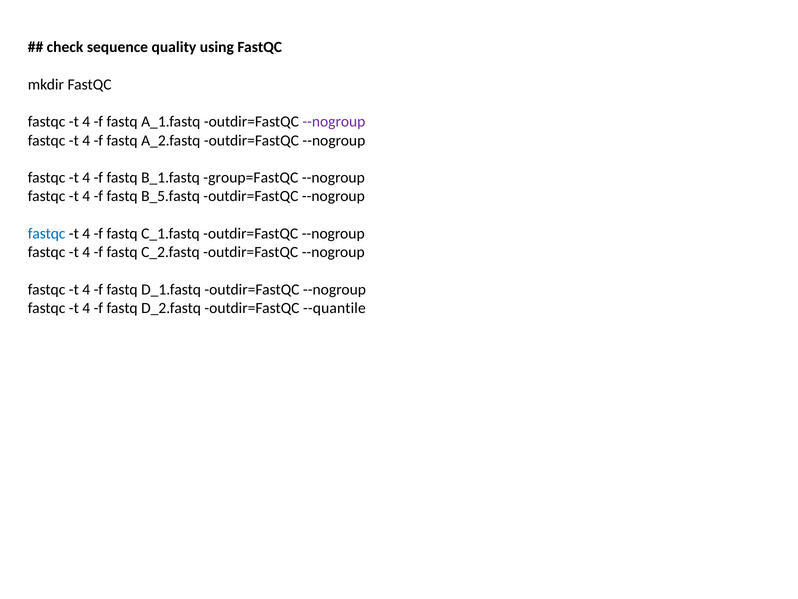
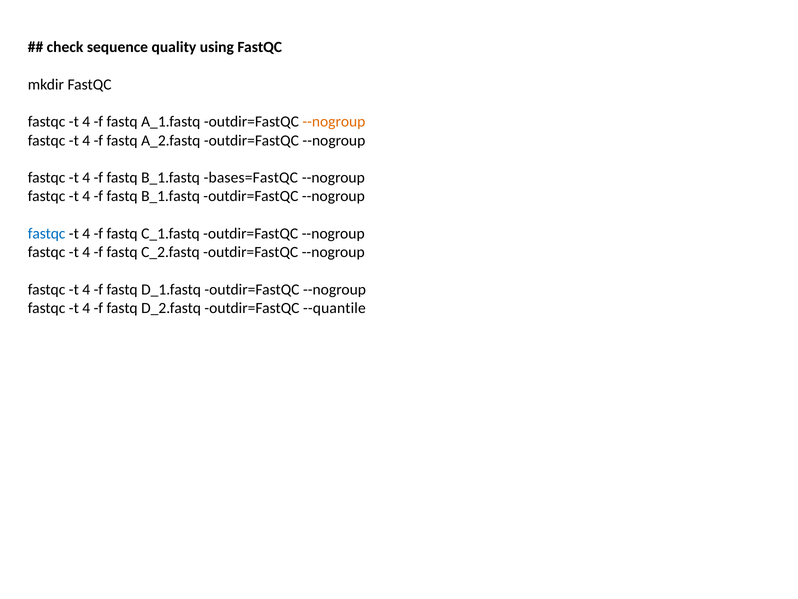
--nogroup colour: purple -> orange (334, 122)
group=FastQC: group=FastQC -> bases=FastQC (251, 178)
B_5.fastq: B_5.fastq -> B_1.fastq (171, 196)
